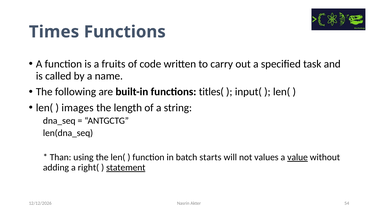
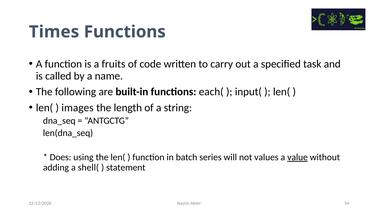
titles(: titles( -> each( (211, 92)
Than: Than -> Does (61, 157)
starts: starts -> series (210, 157)
right(: right( -> shell( (88, 167)
statement underline: present -> none (126, 167)
